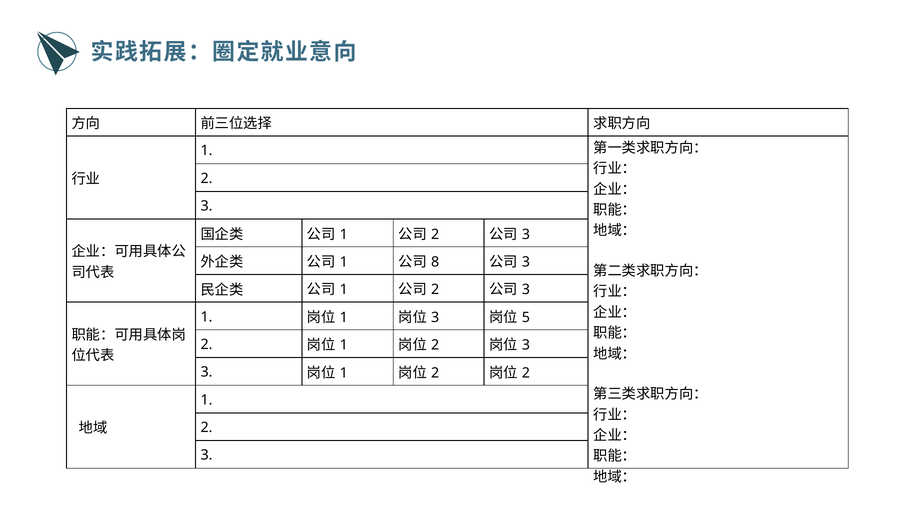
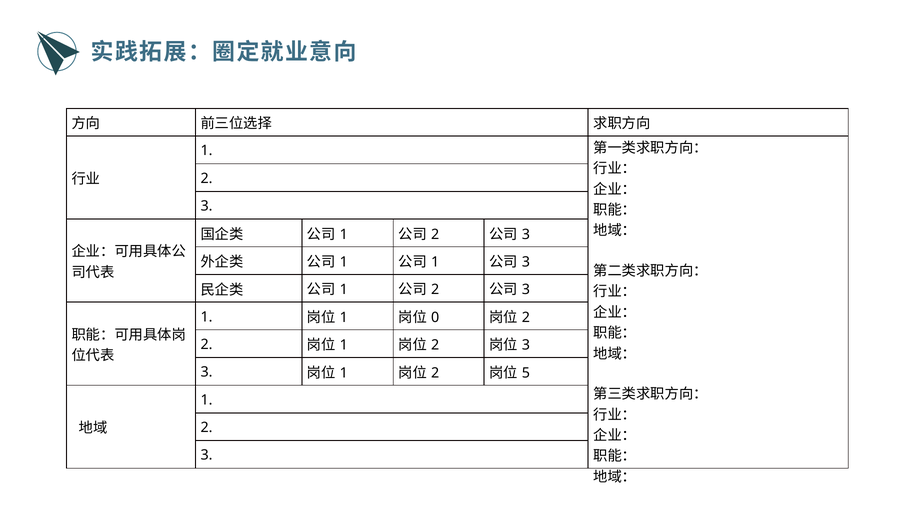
8: 8 -> 1 (435, 262)
3: 3 -> 0 (435, 317)
5: 5 -> 2 (526, 317)
2: 2 -> 5 (526, 373)
